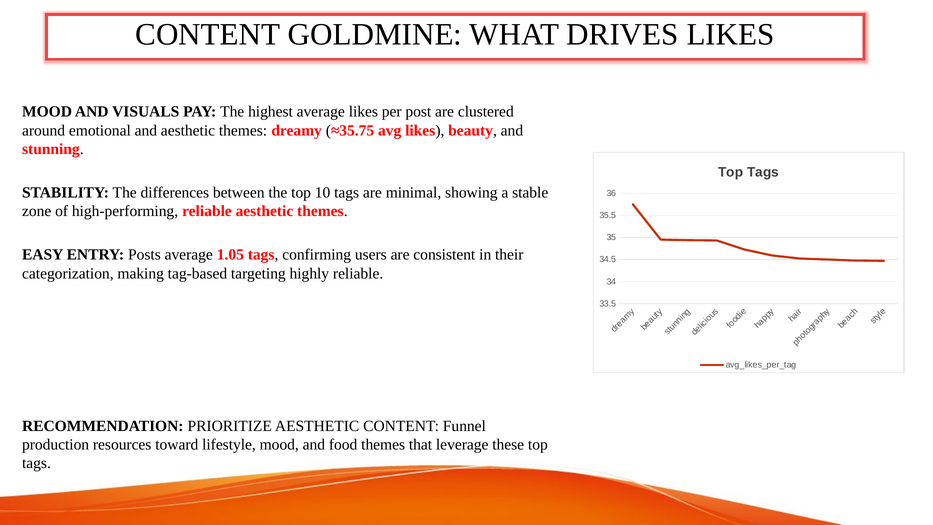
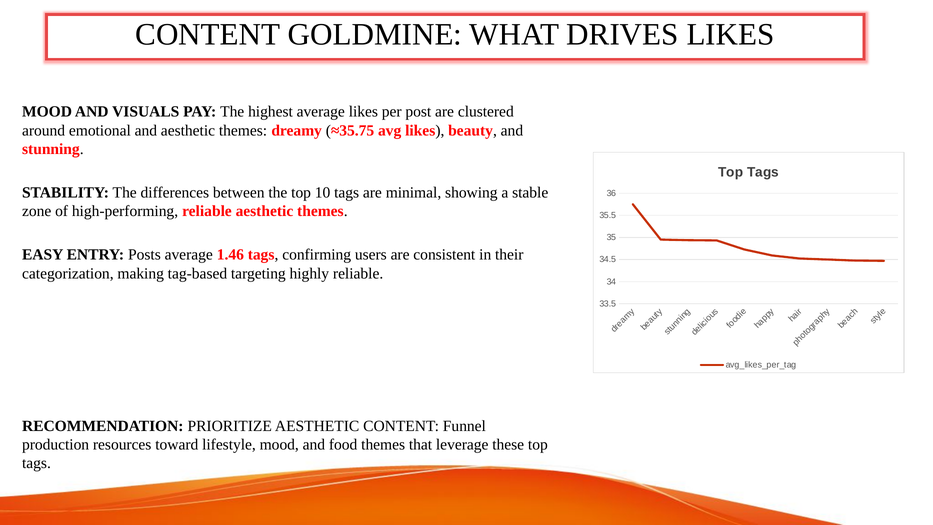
1.05: 1.05 -> 1.46 (230, 255)
